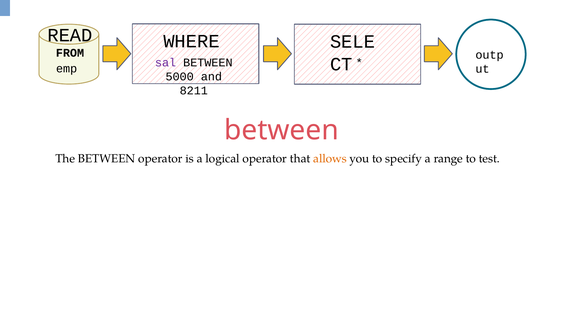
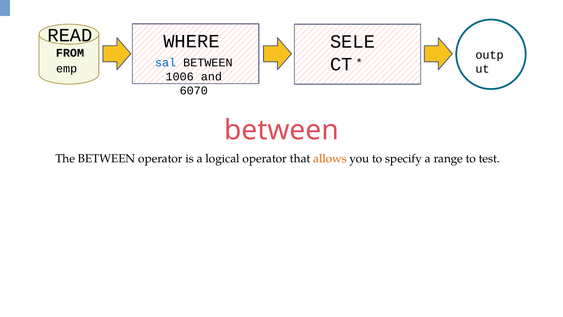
sal colour: purple -> blue (166, 62)
5000: 5000 -> 1006 (180, 77)
8211: 8211 -> 6070 (194, 91)
